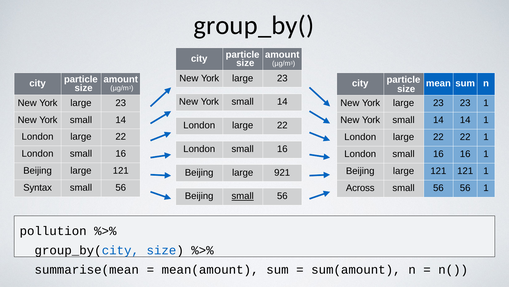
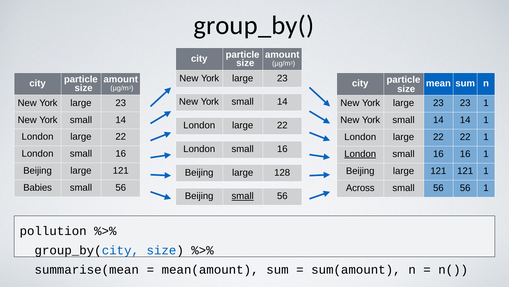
London underline: none -> present (360, 154)
921: 921 -> 128 (282, 172)
Syntax: Syntax -> Babies (38, 187)
